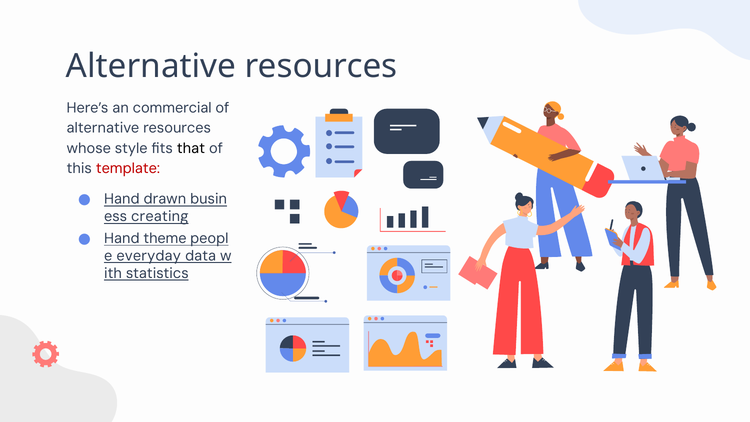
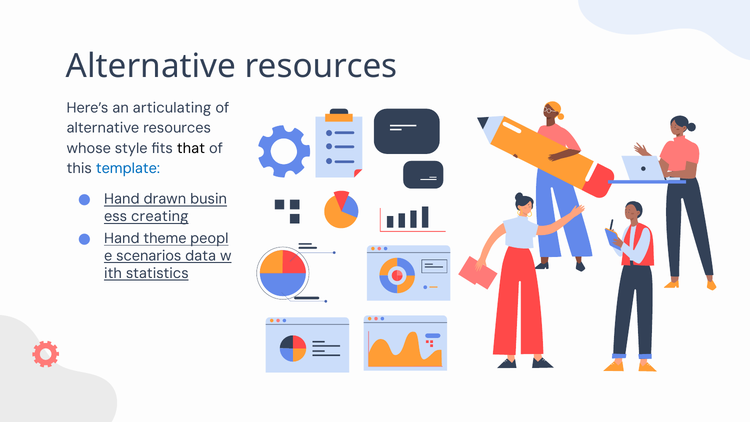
commercial: commercial -> articulating (172, 108)
template colour: red -> blue (128, 168)
everyday: everyday -> scenarios (149, 256)
